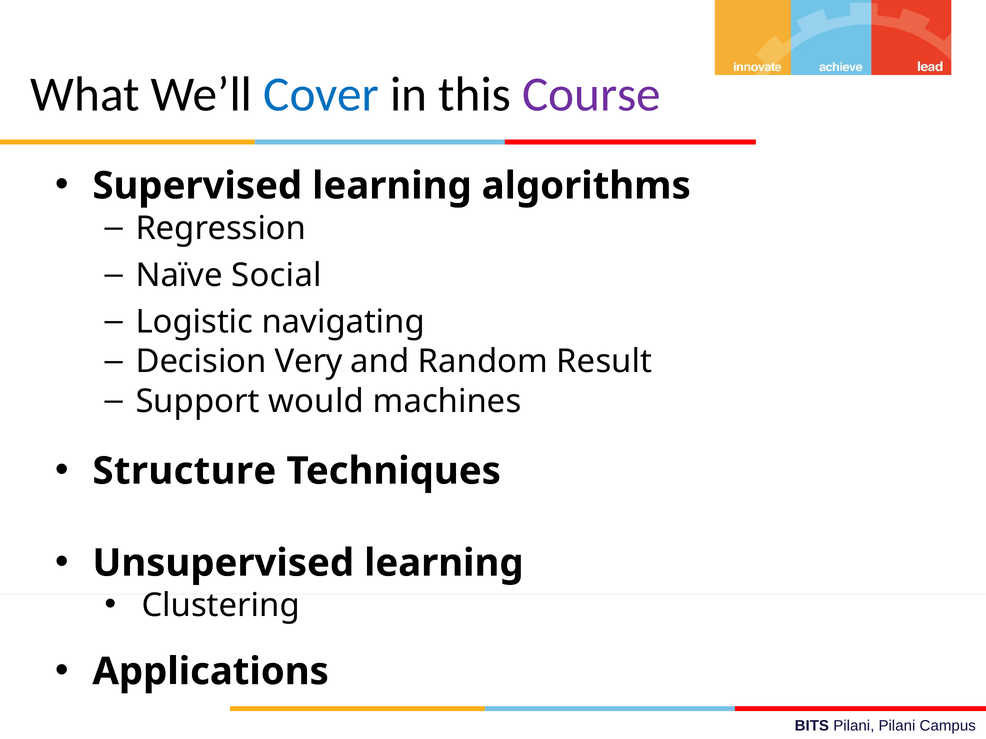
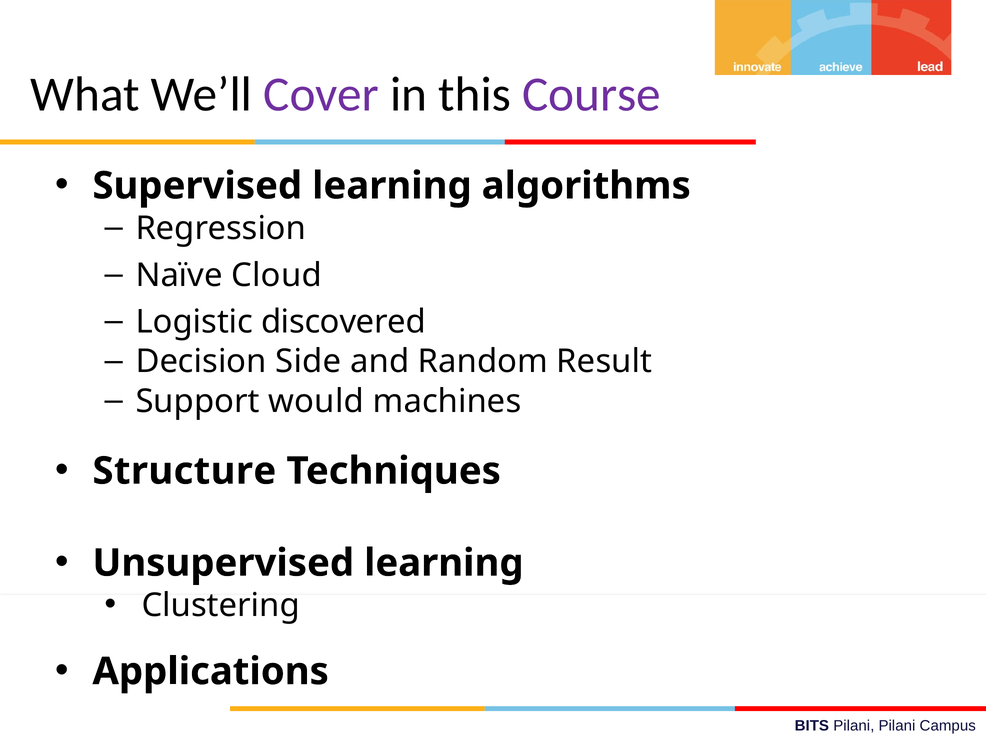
Cover colour: blue -> purple (321, 95)
Social: Social -> Cloud (276, 275)
navigating: navigating -> discovered (343, 322)
Very: Very -> Side (308, 362)
